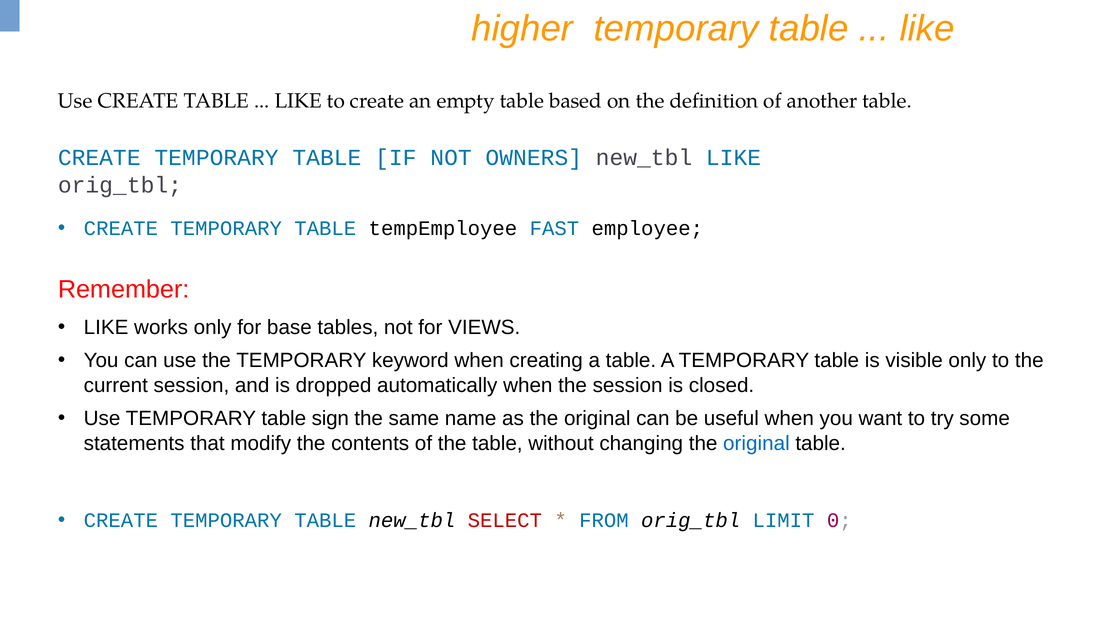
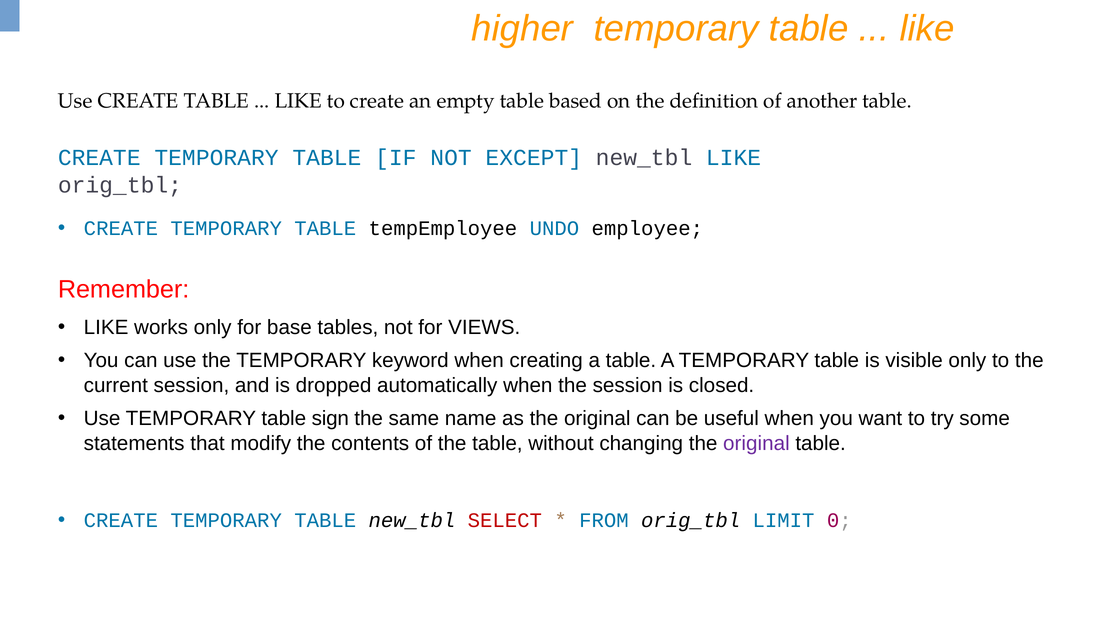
OWNERS: OWNERS -> EXCEPT (534, 158)
FAST: FAST -> UNDO (554, 229)
original colour: blue -> purple (756, 443)
